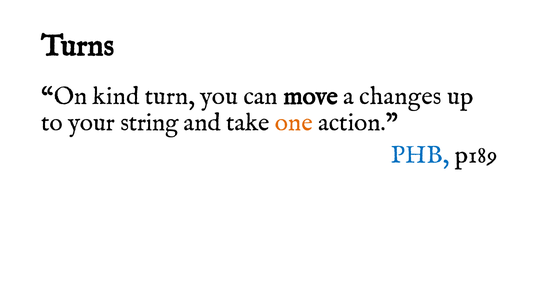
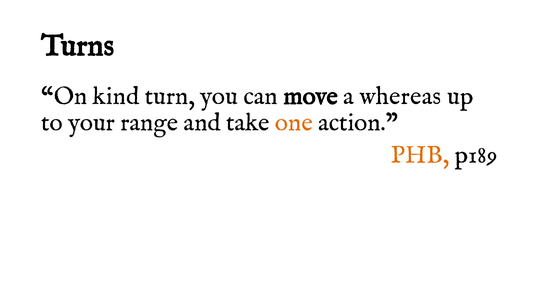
changes: changes -> whereas (400, 96)
string: string -> range (149, 123)
PHB colour: blue -> orange (420, 155)
